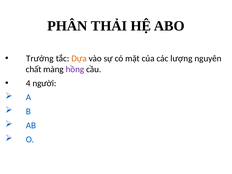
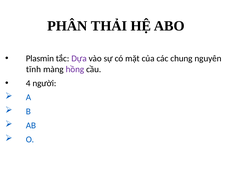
Trưởng: Trưởng -> Plasmin (40, 58)
Dựa colour: orange -> purple (79, 58)
lượng: lượng -> chung (182, 58)
chất: chất -> tĩnh (34, 69)
